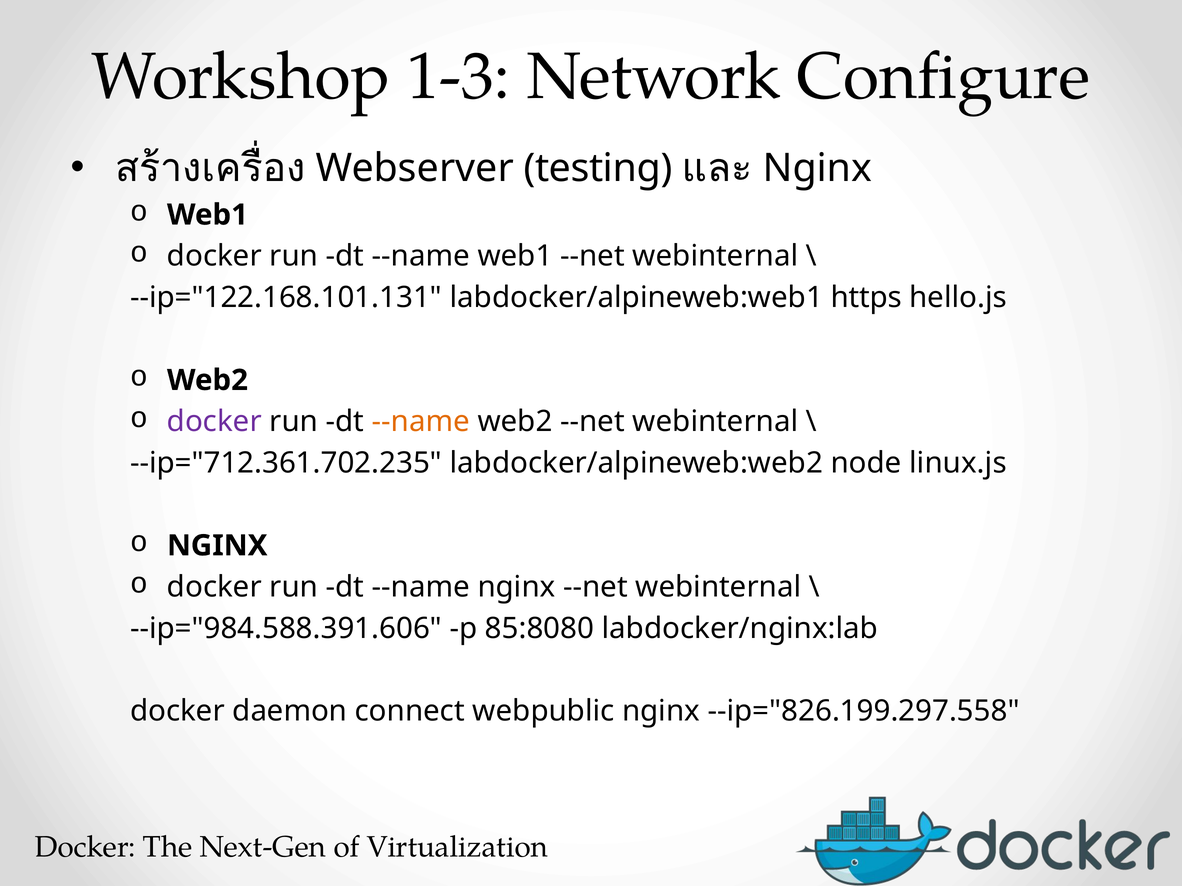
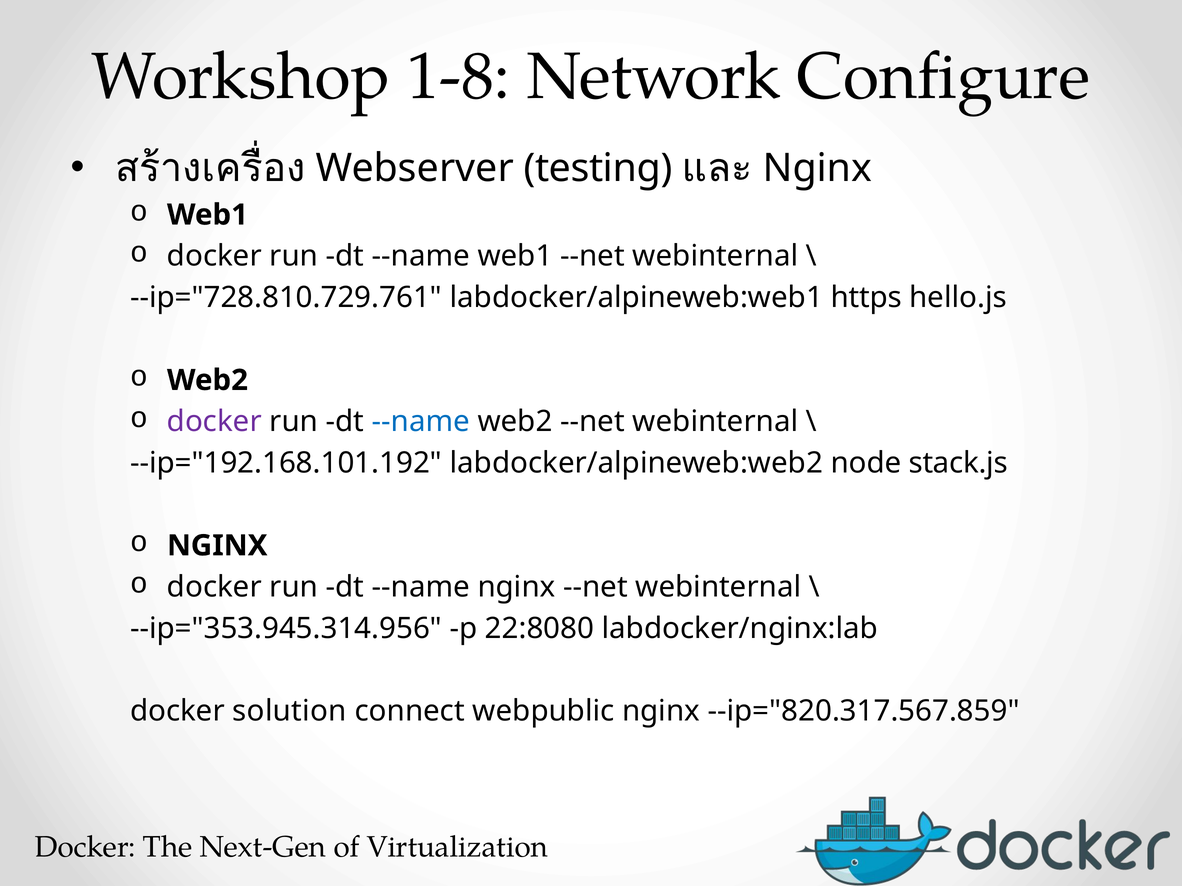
1-3: 1-3 -> 1-8 (458, 77)
--ip="122.168.101.131: --ip="122.168.101.131 -> --ip="728.810.729.761 (286, 298)
--name colour: orange -> blue (421, 422)
--ip="712.361.702.235: --ip="712.361.702.235 -> --ip="192.168.101.192 (286, 463)
linux.js: linux.js -> stack.js (958, 463)
--ip="984.588.391.606: --ip="984.588.391.606 -> --ip="353.945.314.956 (286, 629)
85:8080: 85:8080 -> 22:8080 (540, 629)
daemon: daemon -> solution (290, 711)
--ip="826.199.297.558: --ip="826.199.297.558 -> --ip="820.317.567.859 (864, 711)
